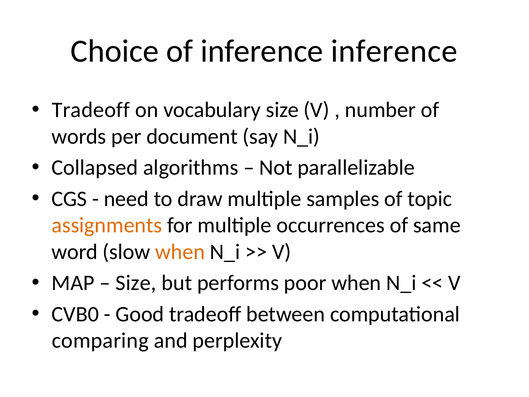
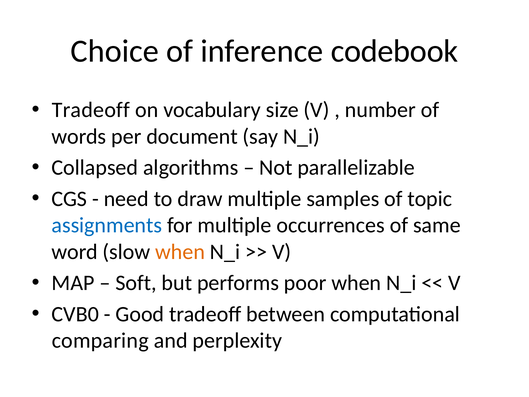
inference inference: inference -> codebook (394, 51)
assignments colour: orange -> blue (107, 225)
Size: Size -> Soft (136, 283)
